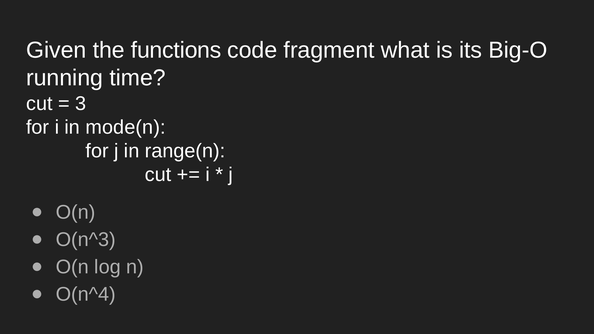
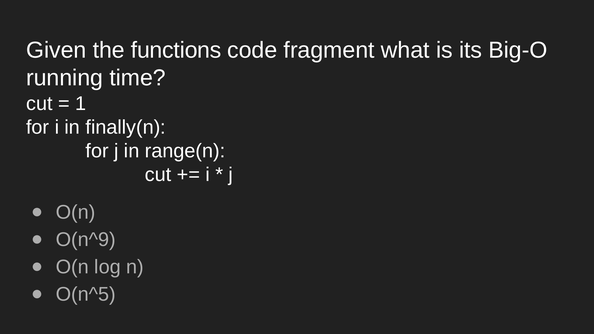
3: 3 -> 1 (81, 104)
mode(n: mode(n -> finally(n (126, 127)
O(n^3: O(n^3 -> O(n^9 (86, 240)
O(n^4: O(n^4 -> O(n^5 (86, 294)
